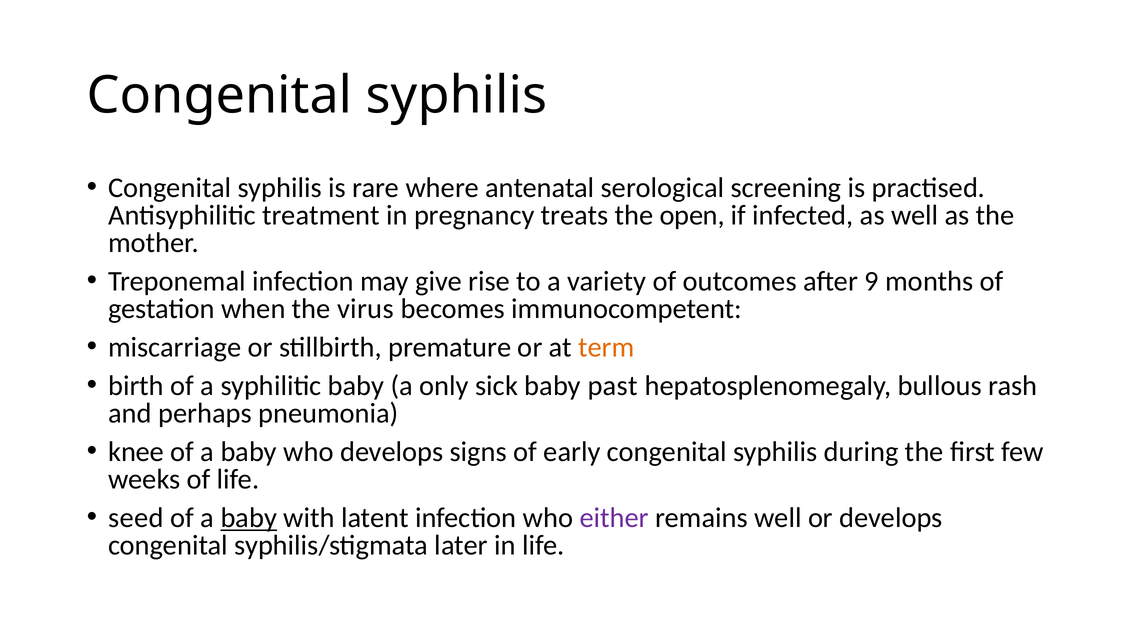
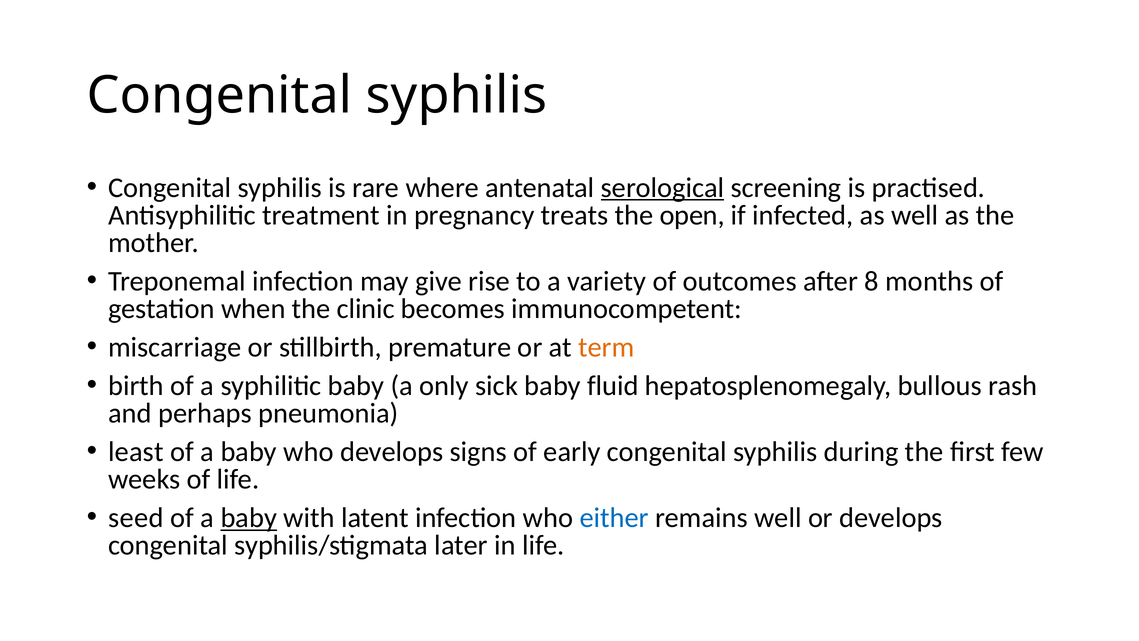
serological underline: none -> present (663, 188)
9: 9 -> 8 (872, 281)
virus: virus -> clinic (366, 309)
past: past -> fluid (613, 386)
knee: knee -> least (136, 452)
either colour: purple -> blue (614, 518)
